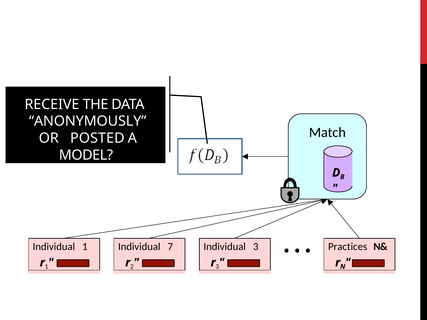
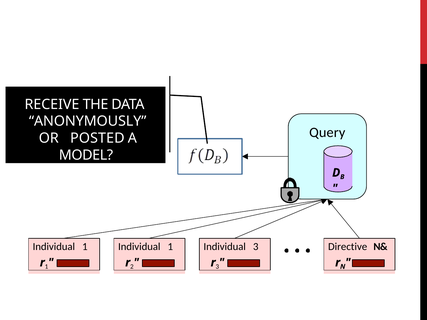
Match: Match -> Query (327, 133)
7: 7 -> 1 (170, 247)
Practices: Practices -> Directive (348, 247)
